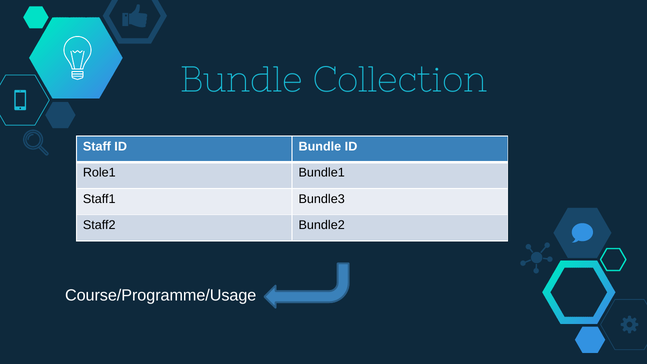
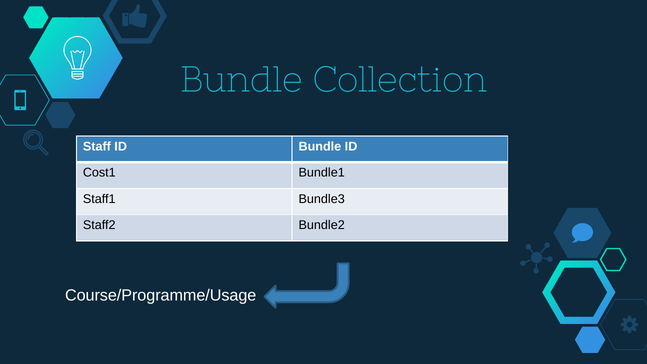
Role1: Role1 -> Cost1 (99, 173)
